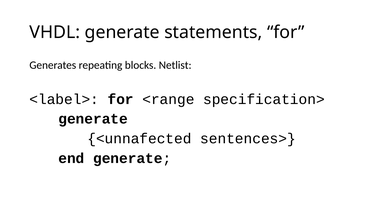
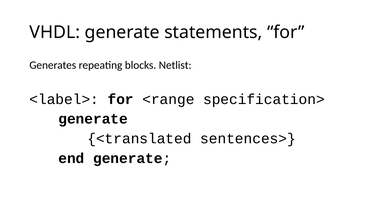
<unnafected: <unnafected -> <translated (139, 139)
